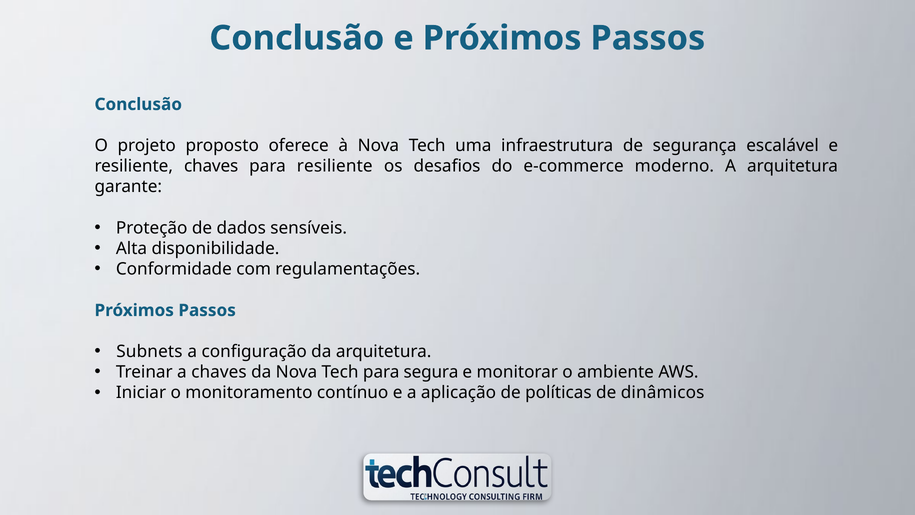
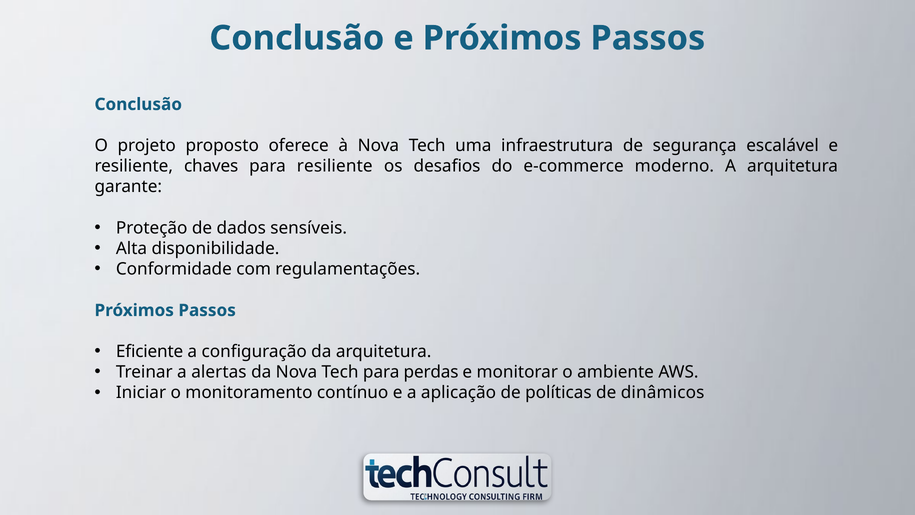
Subnets: Subnets -> Eficiente (150, 351)
a chaves: chaves -> alertas (219, 372)
segura: segura -> perdas (431, 372)
